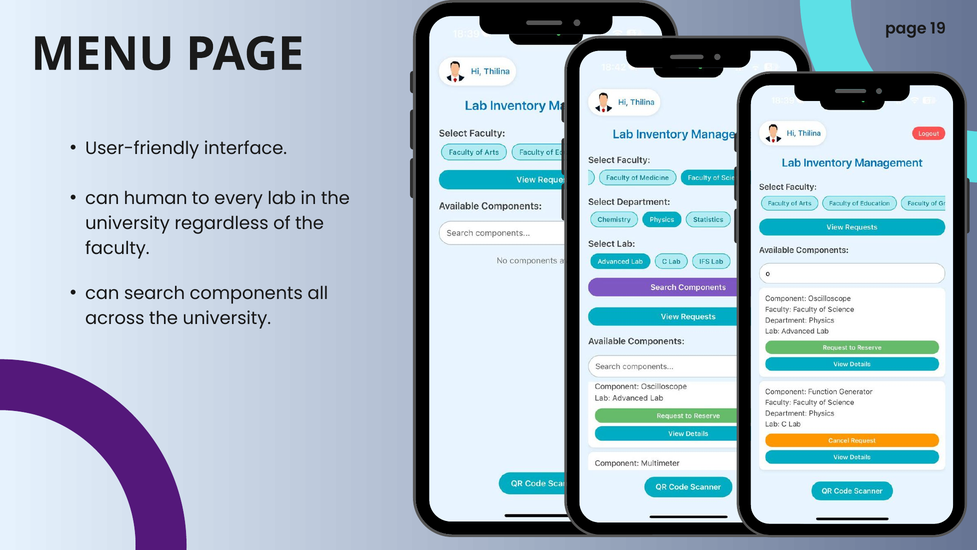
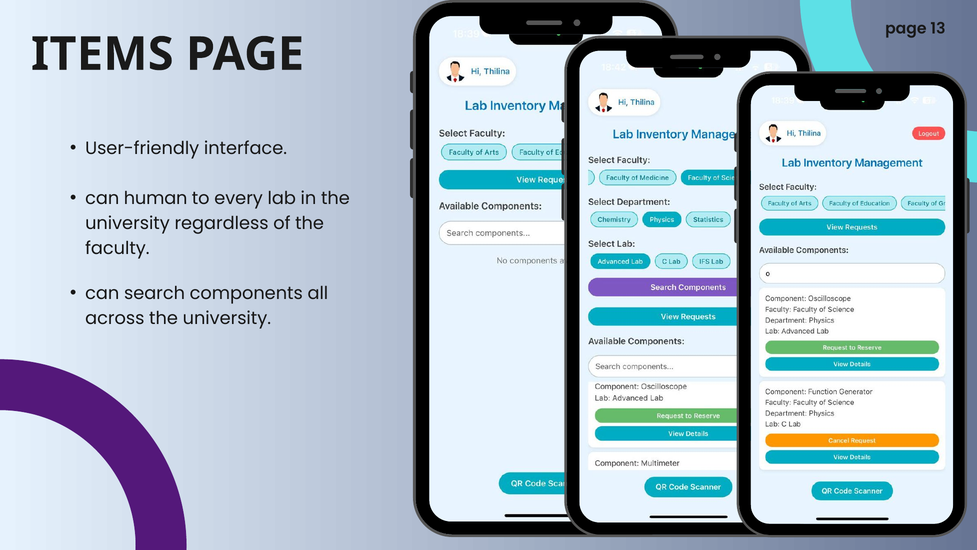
19: 19 -> 13 (938, 29)
MENU: MENU -> ITEMS (102, 54)
